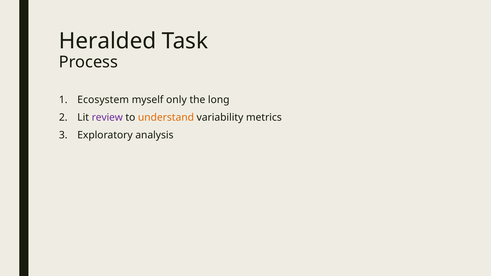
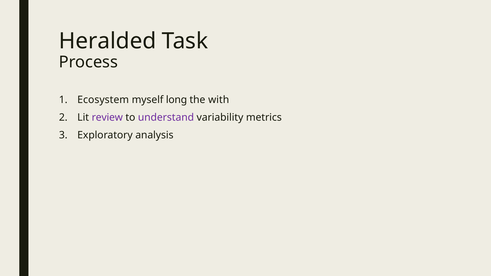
only: only -> long (177, 100)
long: long -> with (219, 100)
understand colour: orange -> purple (166, 117)
